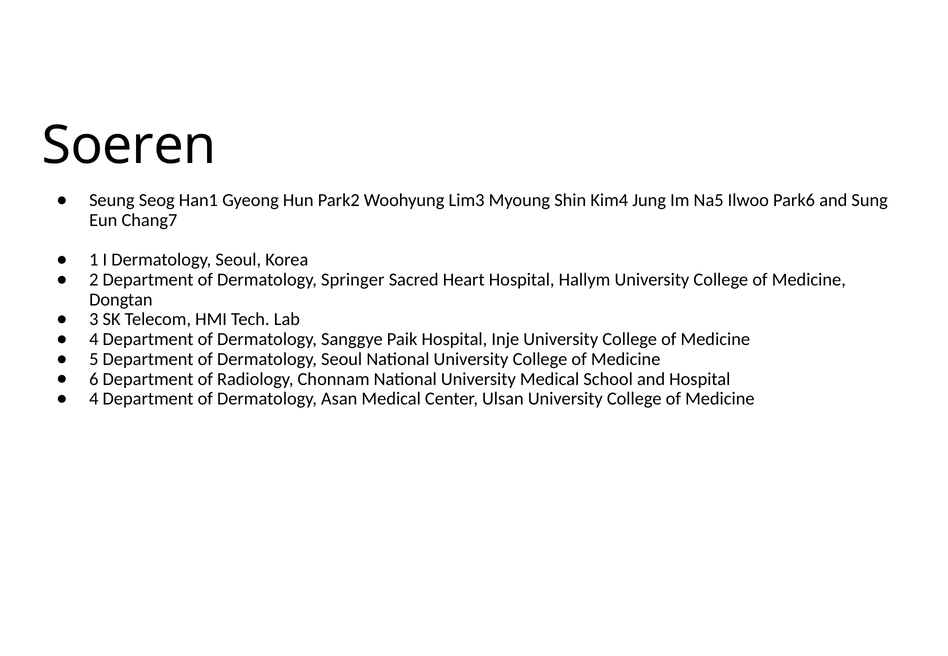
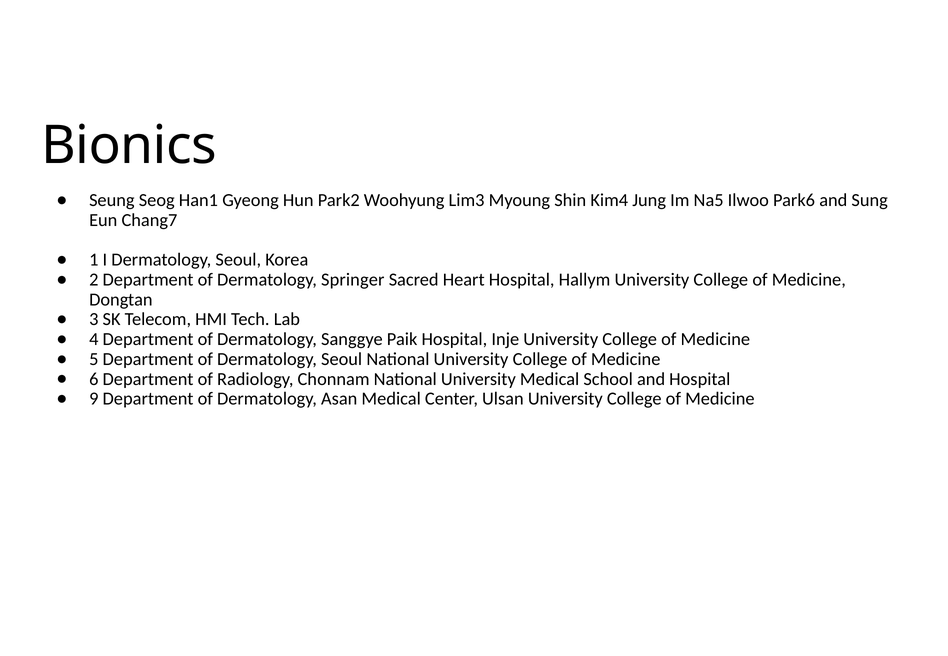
Soeren: Soeren -> Bionics (129, 146)
4: 4 -> 9 (94, 399)
